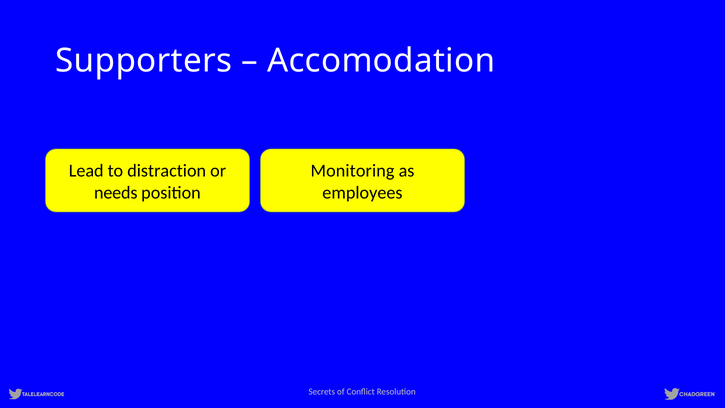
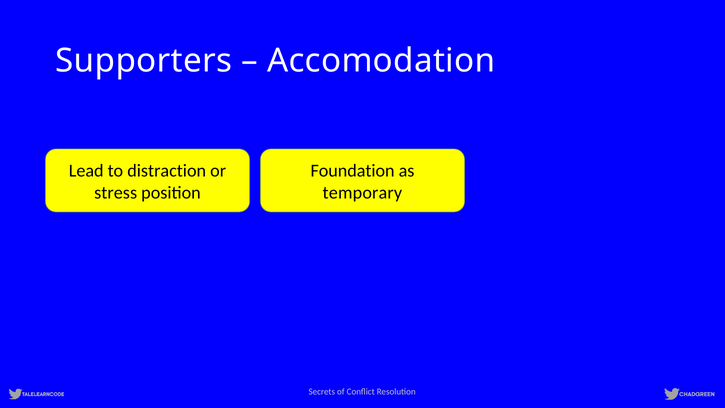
Monitoring: Monitoring -> Foundation (353, 171)
needs: needs -> stress (116, 192)
employees: employees -> temporary (362, 192)
